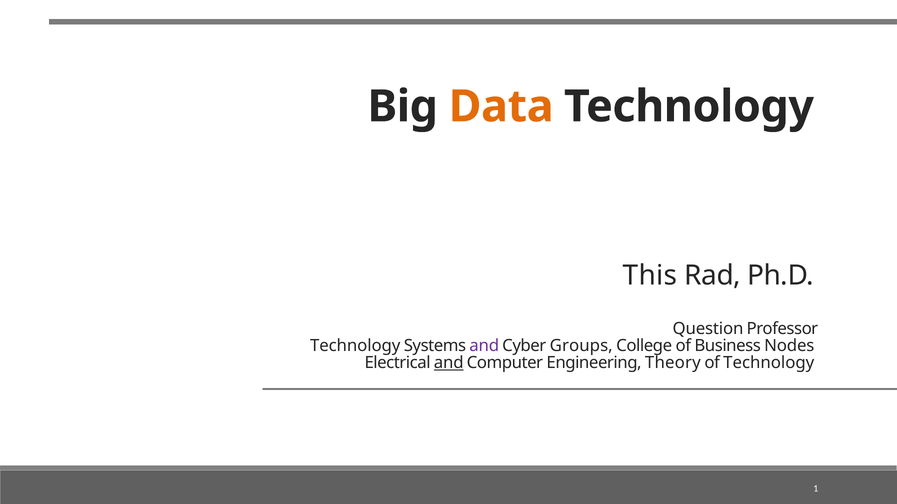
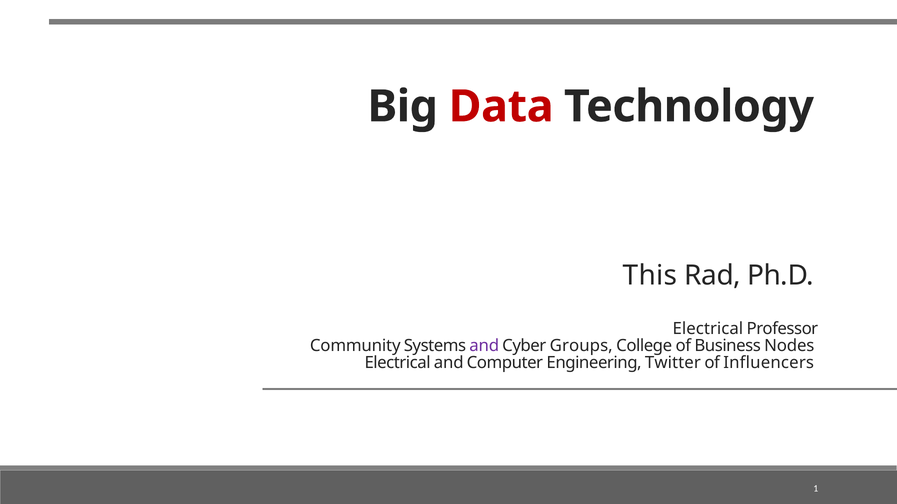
Data colour: orange -> red (501, 107)
Question: Question -> Electrical (708, 329)
Technology: Technology -> Community (355, 346)
and underline: present -> none (449, 363)
Theory: Theory -> Twitter (673, 363)
of Technology: Technology -> Influencers (769, 363)
